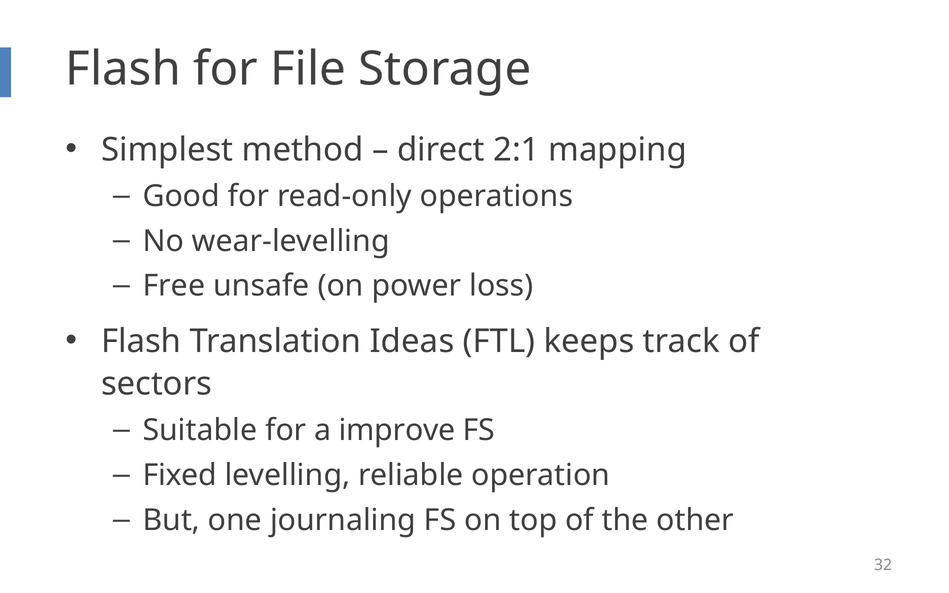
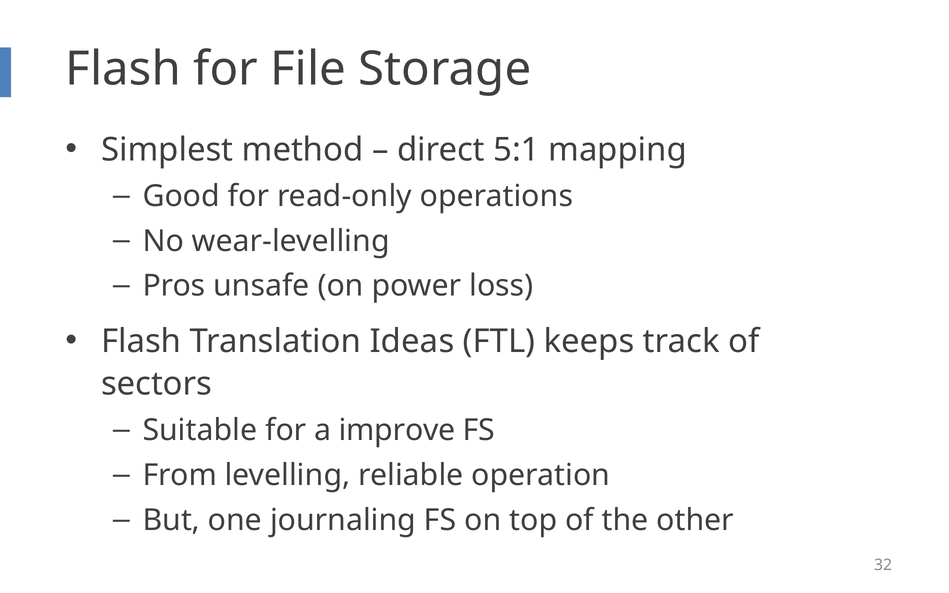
2:1: 2:1 -> 5:1 (517, 150)
Free: Free -> Pros (174, 286)
Fixed: Fixed -> From (180, 475)
